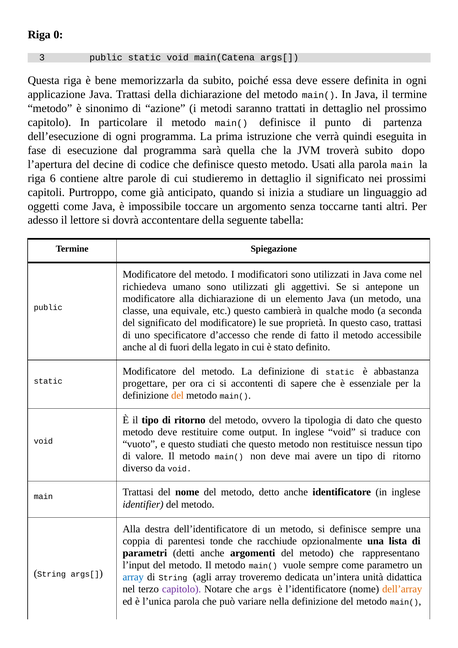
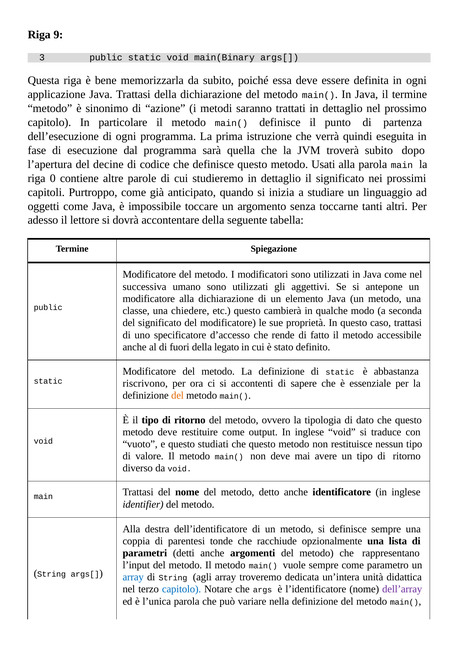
0: 0 -> 9 (58, 35)
main(Catena: main(Catena -> main(Binary (224, 58)
6: 6 -> 0 (53, 178)
richiedeva: richiedeva -> successiva (145, 287)
equivale: equivale -> chiedere (190, 311)
progettare: progettare -> riscrivono (145, 384)
capitolo colour: purple -> blue (182, 589)
dell’array colour: orange -> purple (402, 589)
